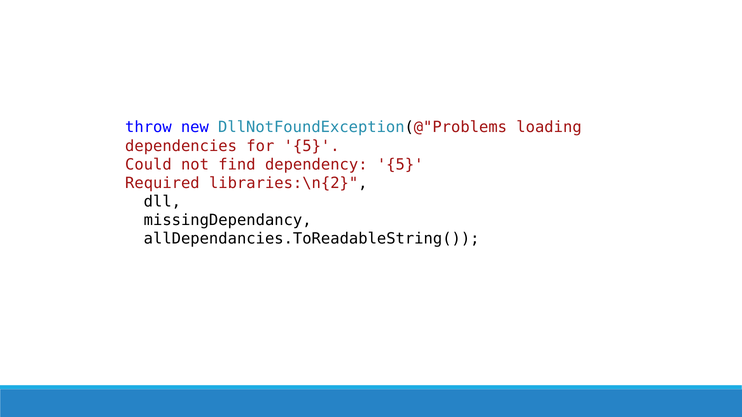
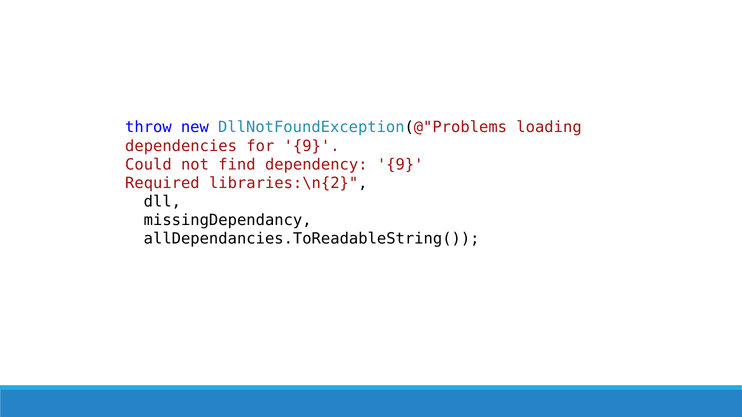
for 5: 5 -> 9 (312, 146)
dependency 5: 5 -> 9 (400, 165)
